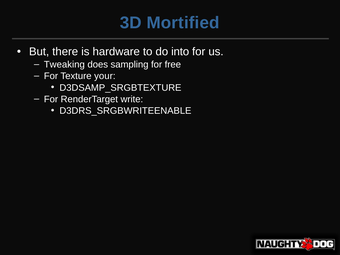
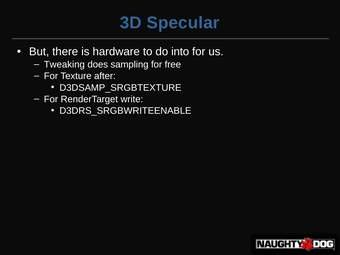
Mortified: Mortified -> Specular (183, 23)
your: your -> after (105, 76)
